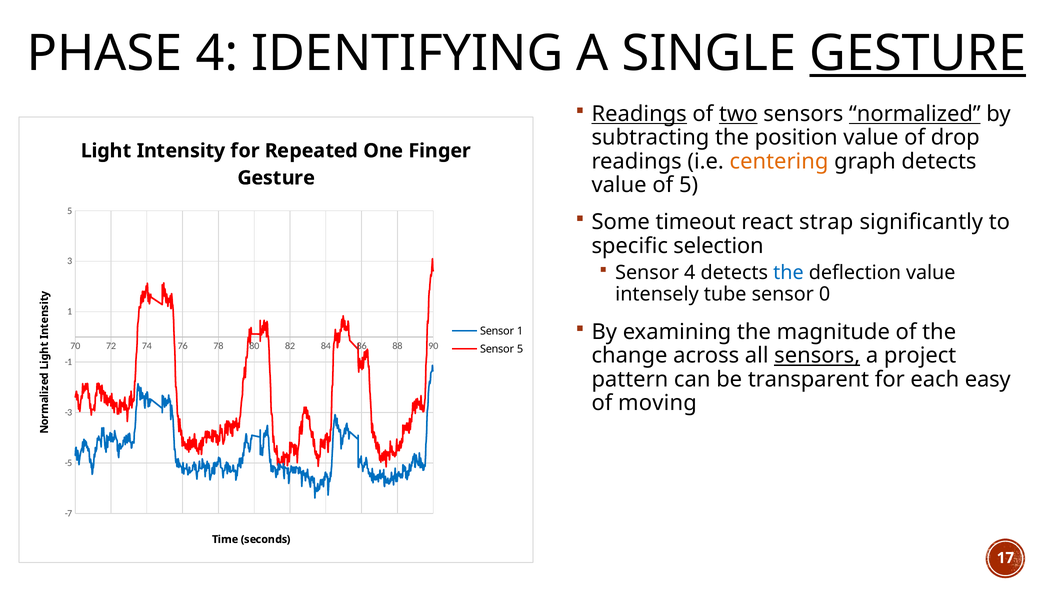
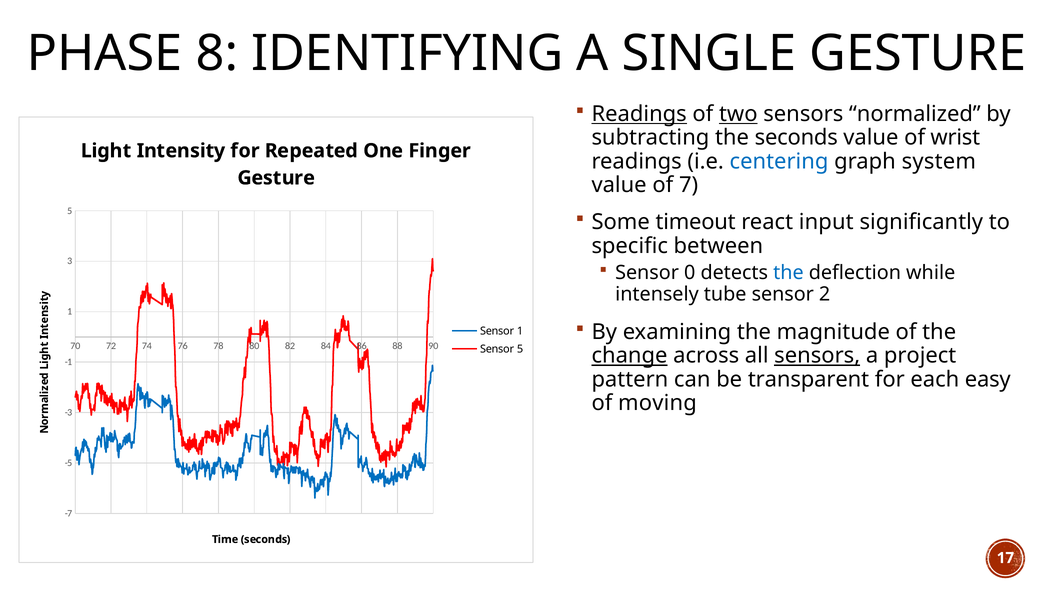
PHASE 4: 4 -> 8 (217, 54)
GESTURE underline: present -> none (918, 54)
normalized underline: present -> none (915, 114)
the position: position -> seconds (796, 138)
drop: drop -> wrist (955, 138)
centering colour: orange -> blue (779, 161)
graph detects: detects -> system (939, 161)
of 5: 5 -> 7 (689, 185)
strap: strap -> input (826, 222)
selection: selection -> between (718, 246)
Sensor 4: 4 -> 0 (690, 273)
deflection value: value -> while (931, 273)
0: 0 -> 2 (825, 294)
change underline: none -> present (629, 356)
